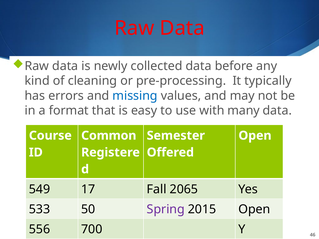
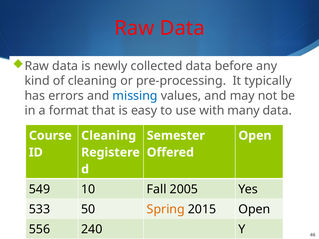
Common: Common -> Cleaning (109, 136)
17: 17 -> 10 (88, 189)
2065: 2065 -> 2005 (184, 189)
Spring colour: purple -> orange (166, 210)
700: 700 -> 240 (92, 230)
